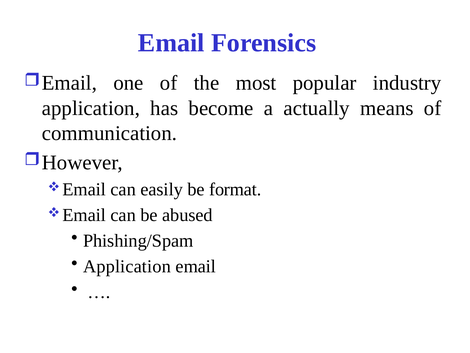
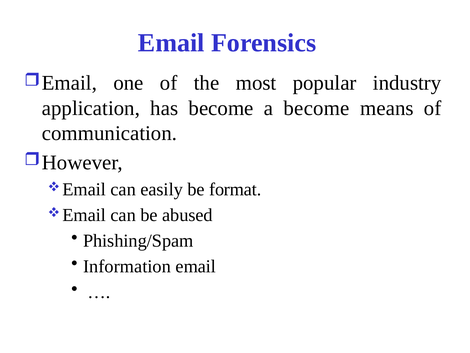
a actually: actually -> become (317, 108)
Application: Application -> Information (127, 266)
